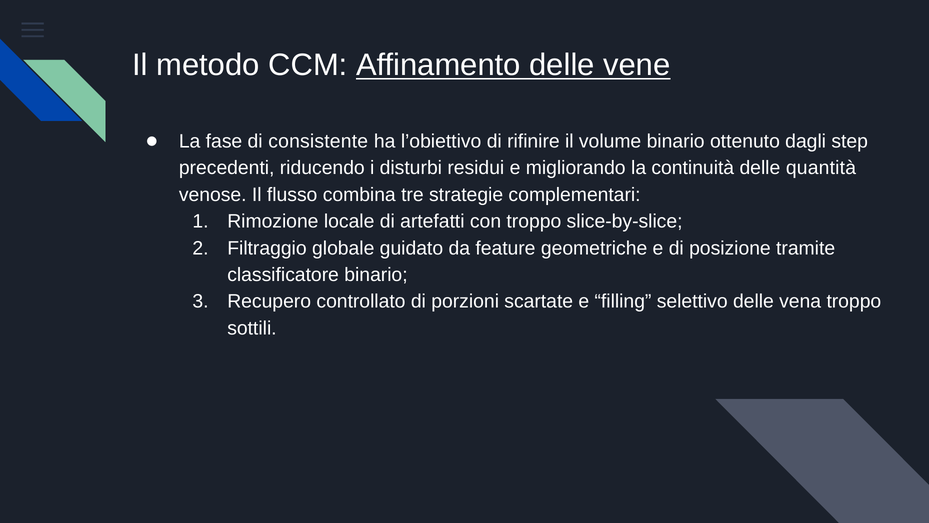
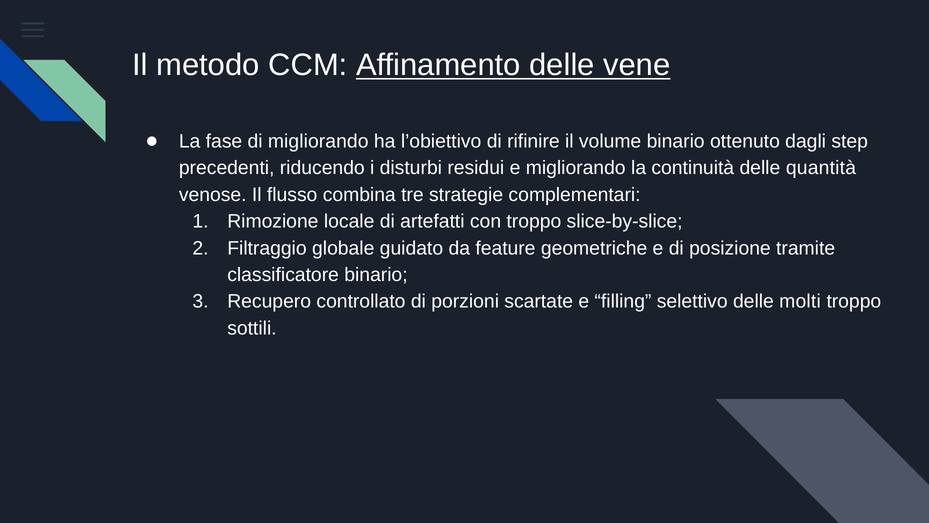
di consistente: consistente -> migliorando (318, 141)
vena: vena -> molti (800, 301)
